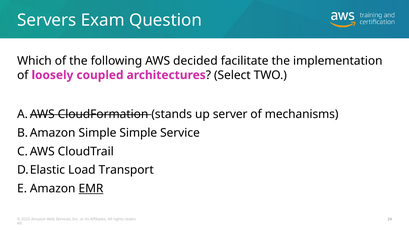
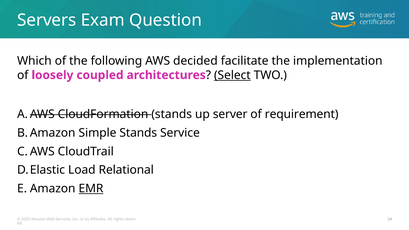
Select underline: none -> present (232, 75)
mechanisms: mechanisms -> requirement (302, 114)
Simple Simple: Simple -> Stands (138, 133)
Transport: Transport -> Relational (126, 170)
